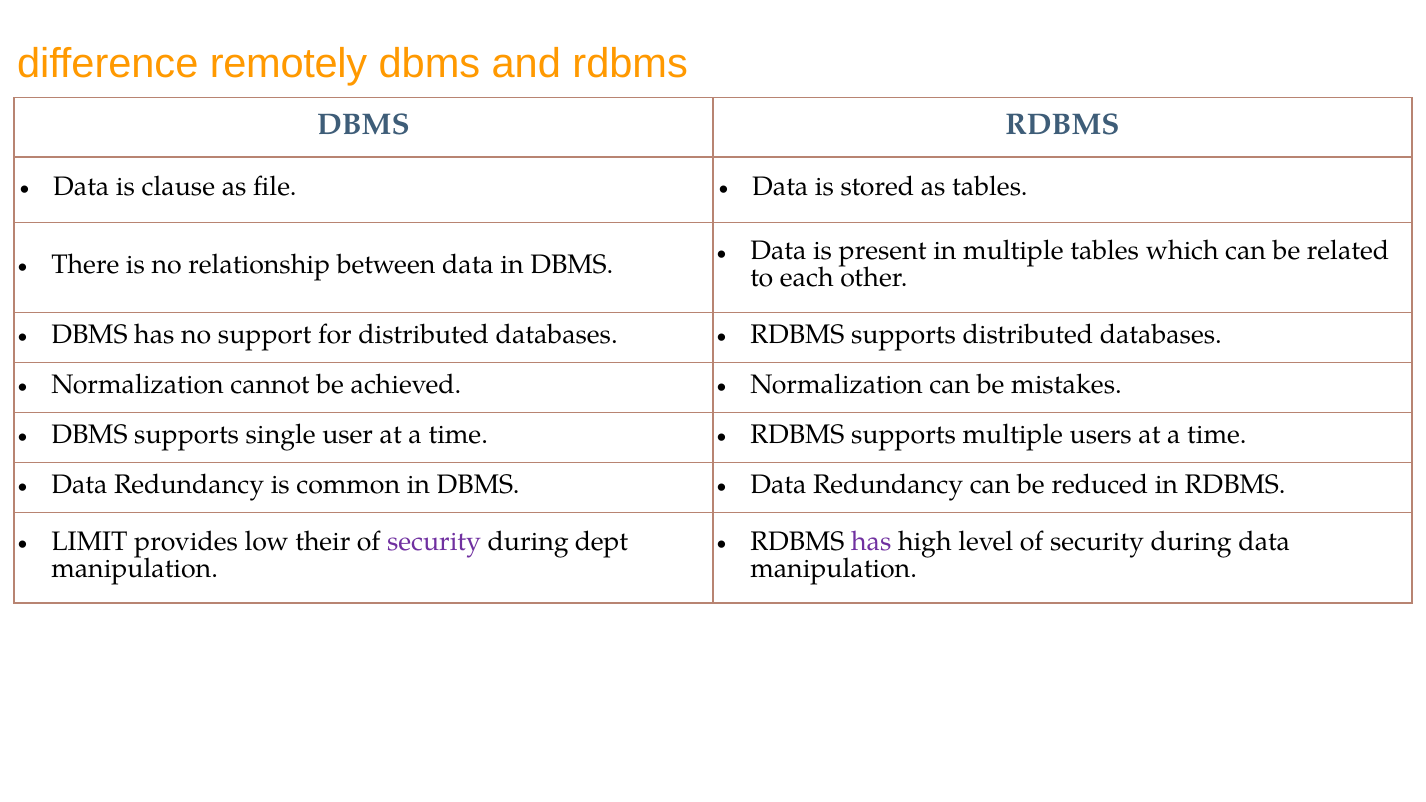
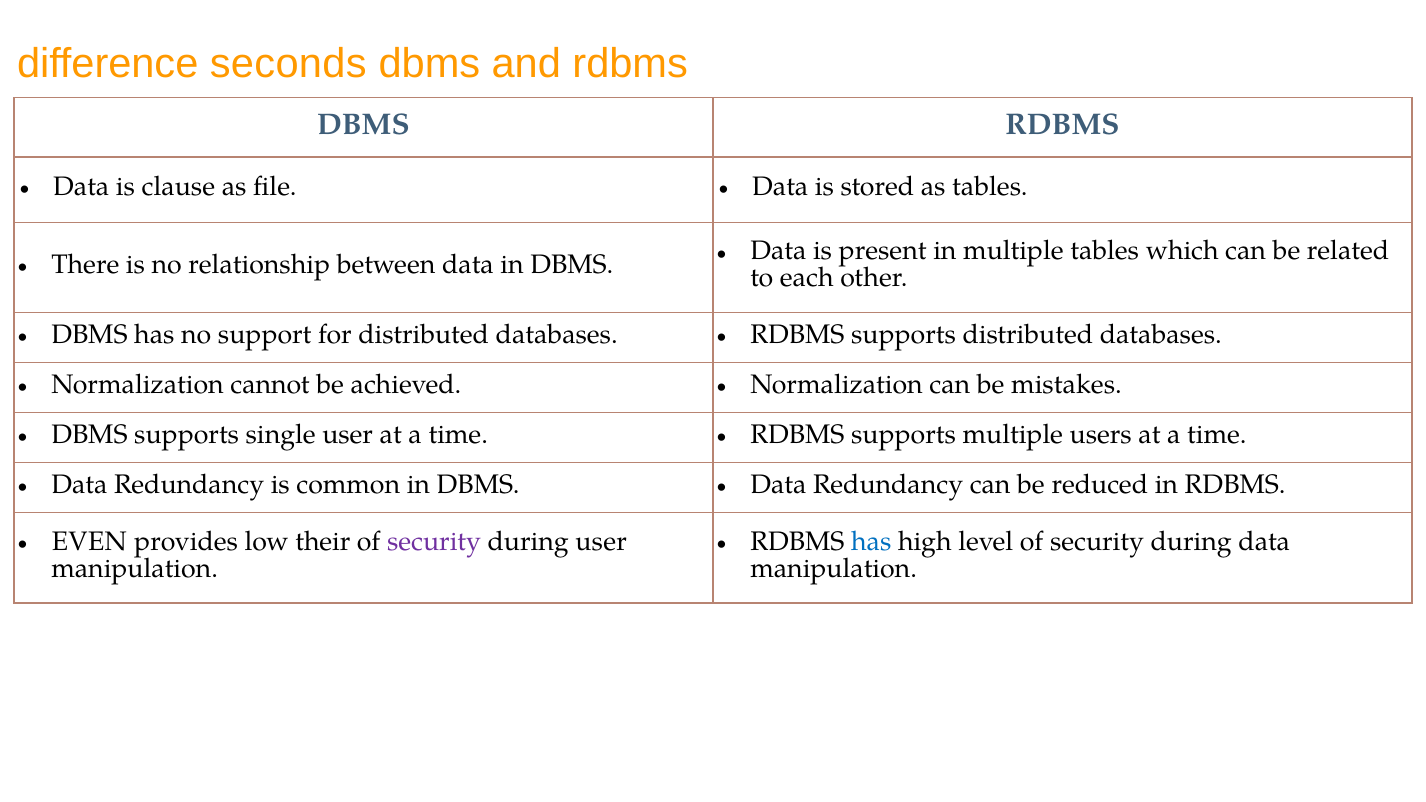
remotely: remotely -> seconds (288, 64)
LIMIT: LIMIT -> EVEN (89, 542)
during dept: dept -> user (601, 542)
has colour: purple -> blue (871, 542)
